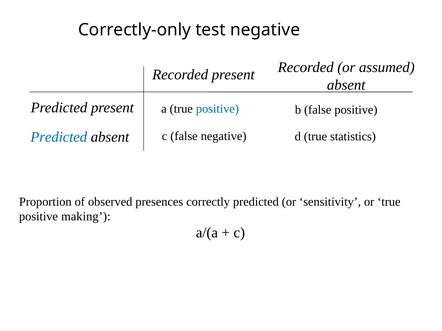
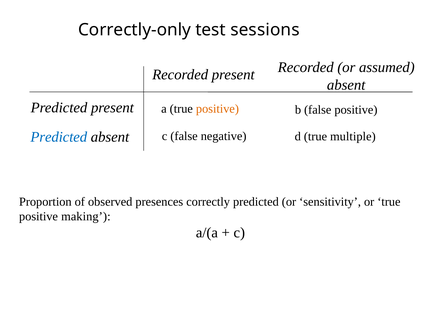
test negative: negative -> sessions (265, 30)
positive colour: blue -> orange (217, 109)
statistics: statistics -> multiple (353, 137)
